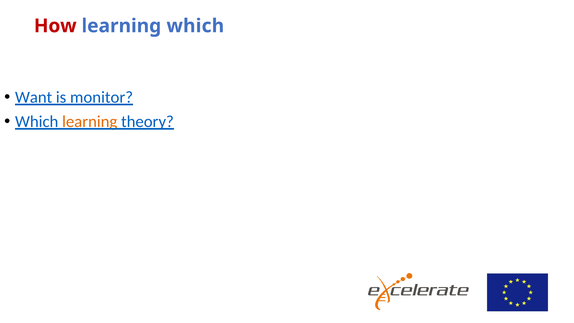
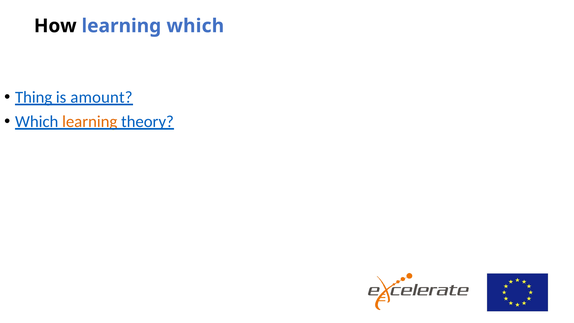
How colour: red -> black (55, 26)
Want: Want -> Thing (34, 97)
monitor: monitor -> amount (101, 97)
